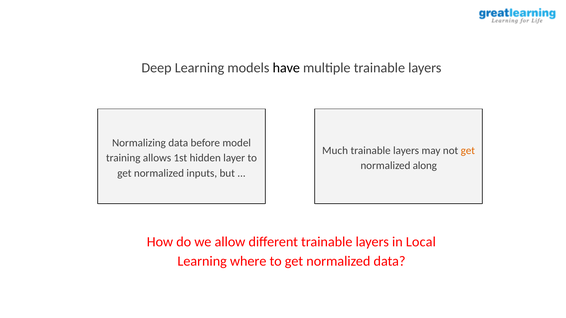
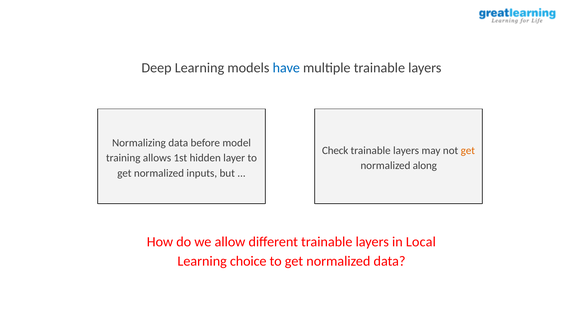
have colour: black -> blue (286, 68)
Much: Much -> Check (335, 151)
where: where -> choice (248, 262)
